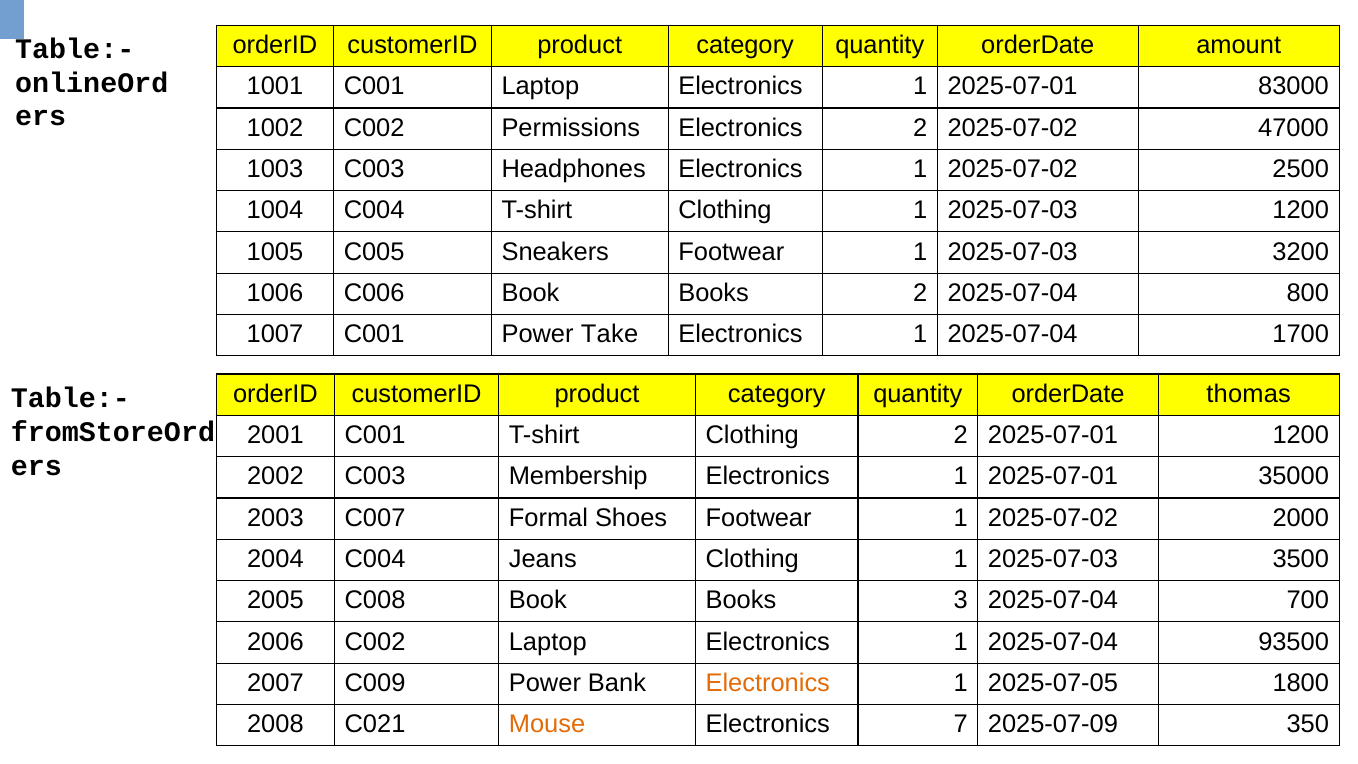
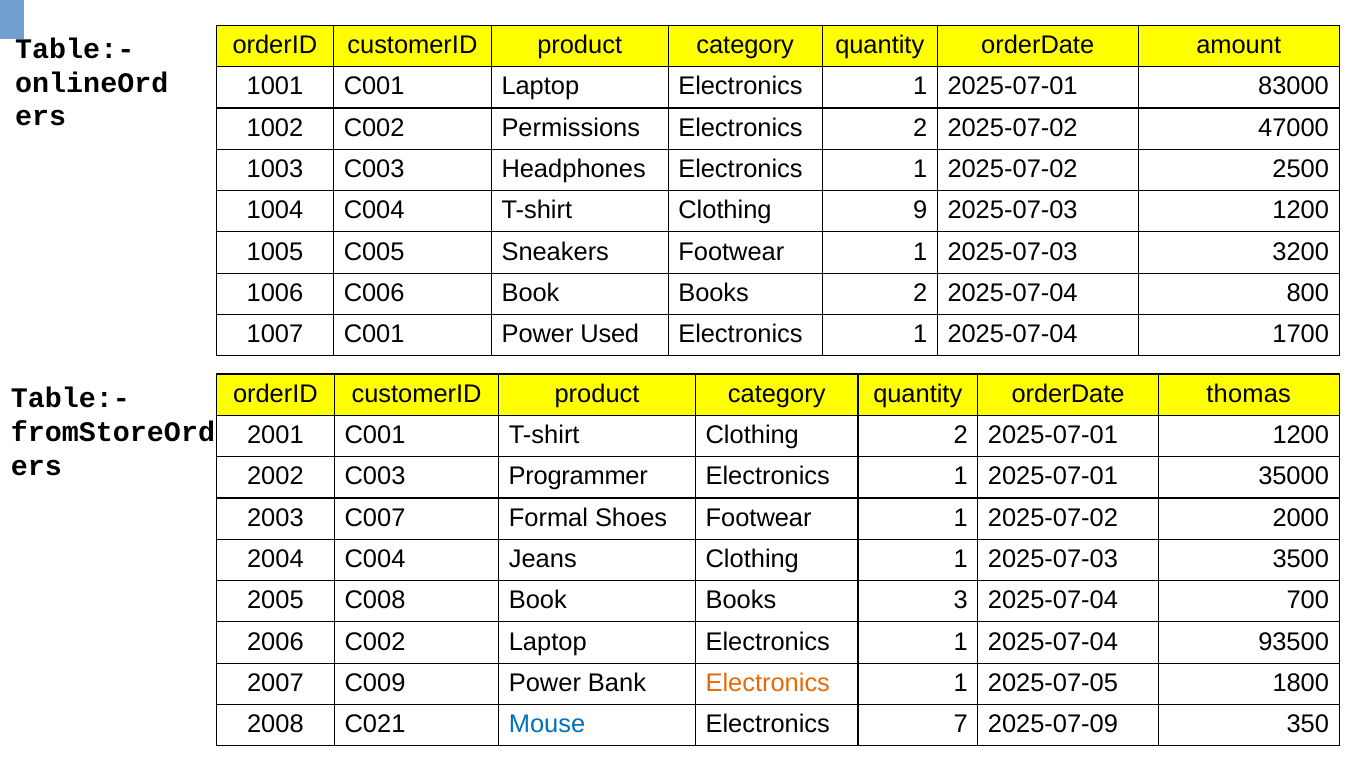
T-shirt Clothing 1: 1 -> 9 (920, 210)
Take: Take -> Used (610, 334)
Membership: Membership -> Programmer (578, 476)
Mouse colour: orange -> blue (547, 724)
